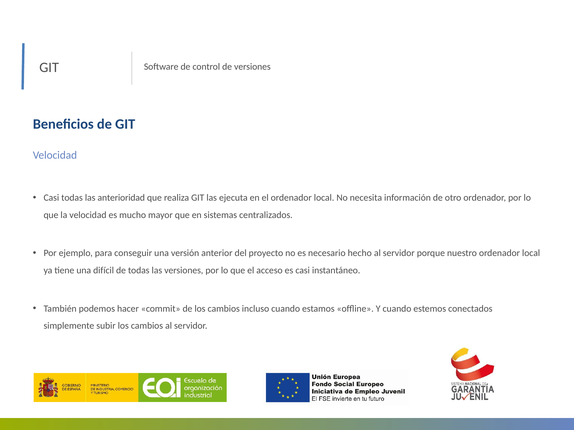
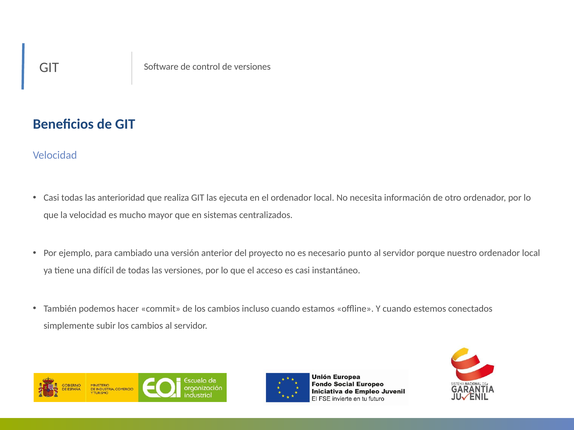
conseguir: conseguir -> cambiado (133, 253)
hecho: hecho -> punto (360, 253)
